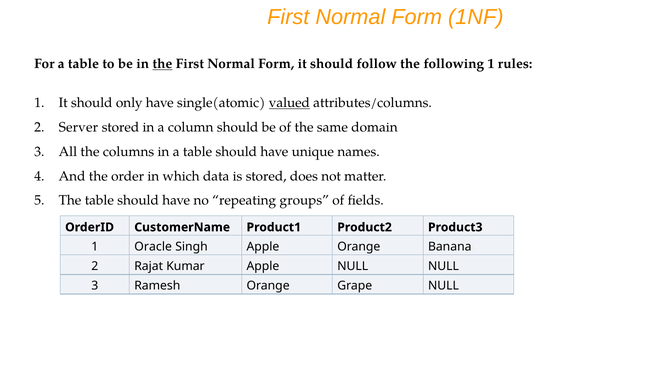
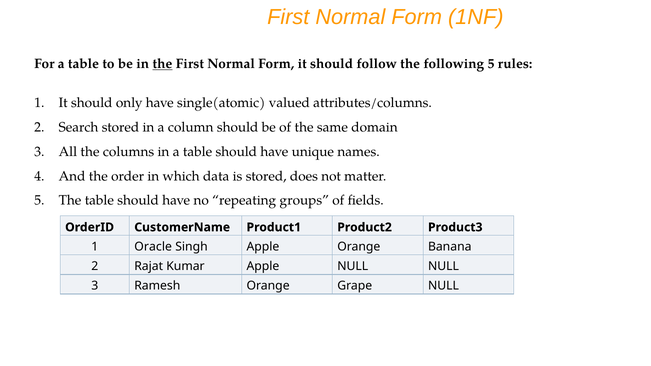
following 1: 1 -> 5 (491, 64)
valued underline: present -> none (289, 103)
Server: Server -> Search (79, 127)
